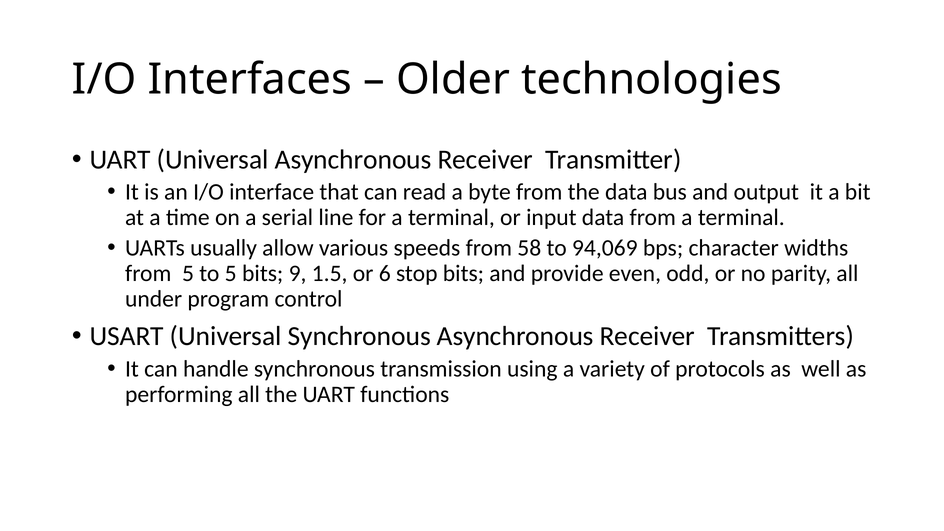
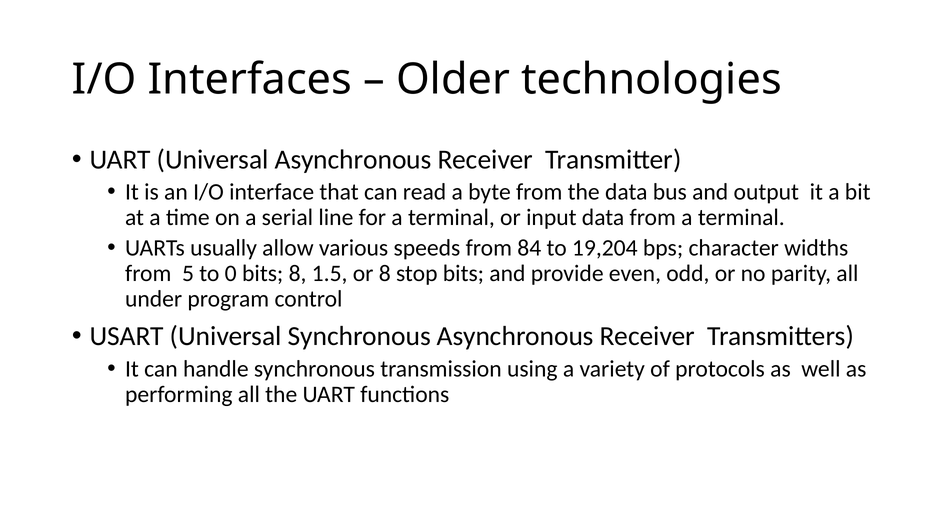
58: 58 -> 84 (529, 248)
94,069: 94,069 -> 19,204 (605, 248)
to 5: 5 -> 0 (231, 273)
bits 9: 9 -> 8 (298, 273)
or 6: 6 -> 8 (385, 273)
